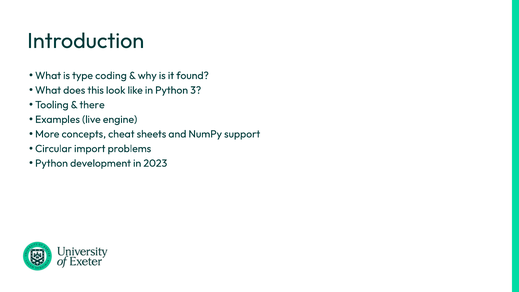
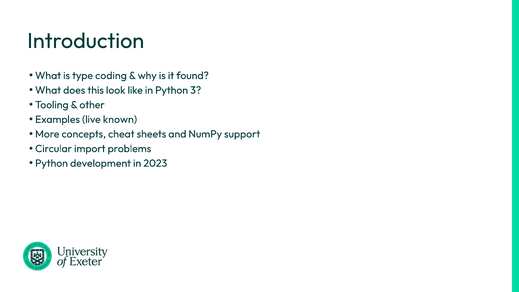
there: there -> other (92, 105)
engine: engine -> known (120, 119)
